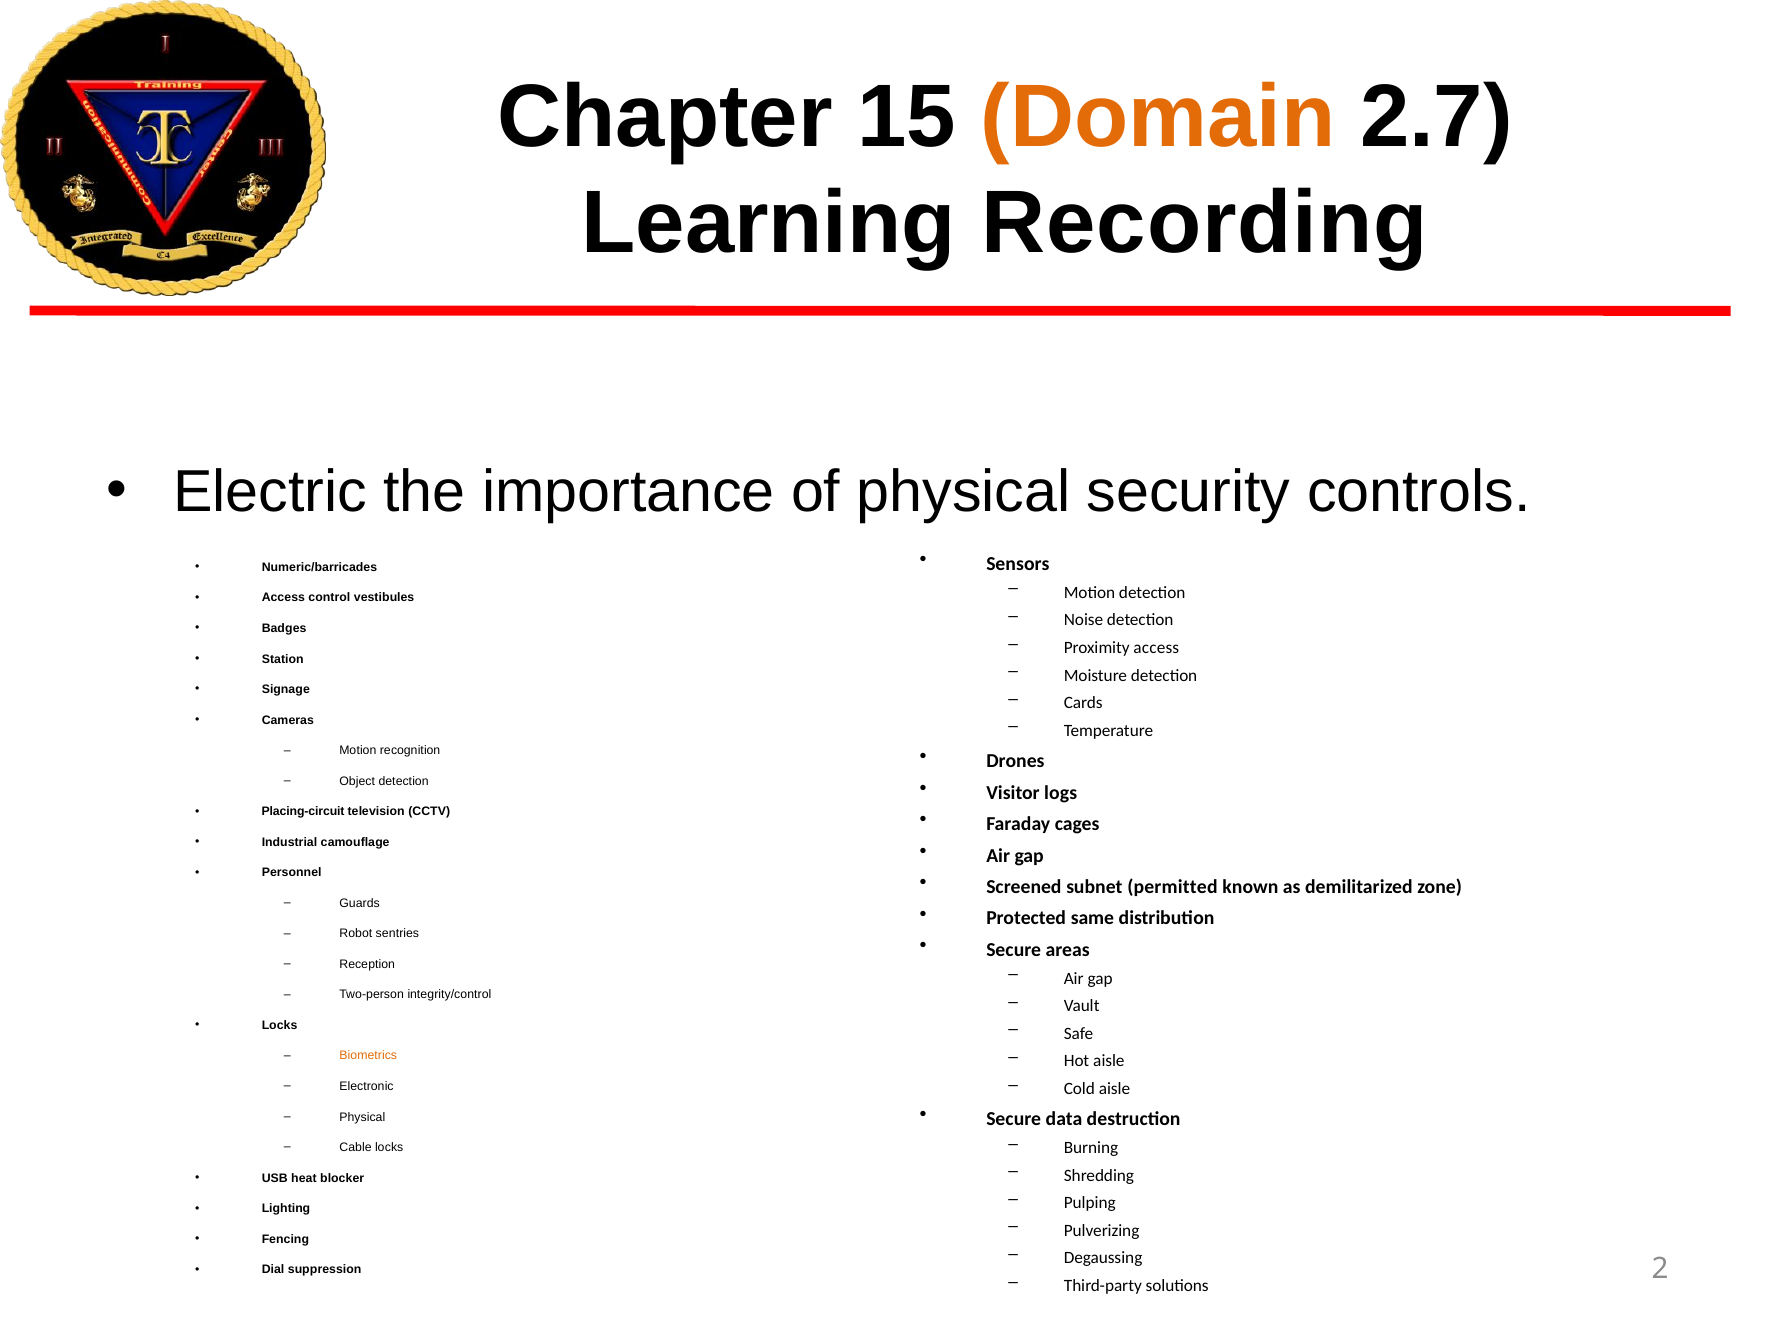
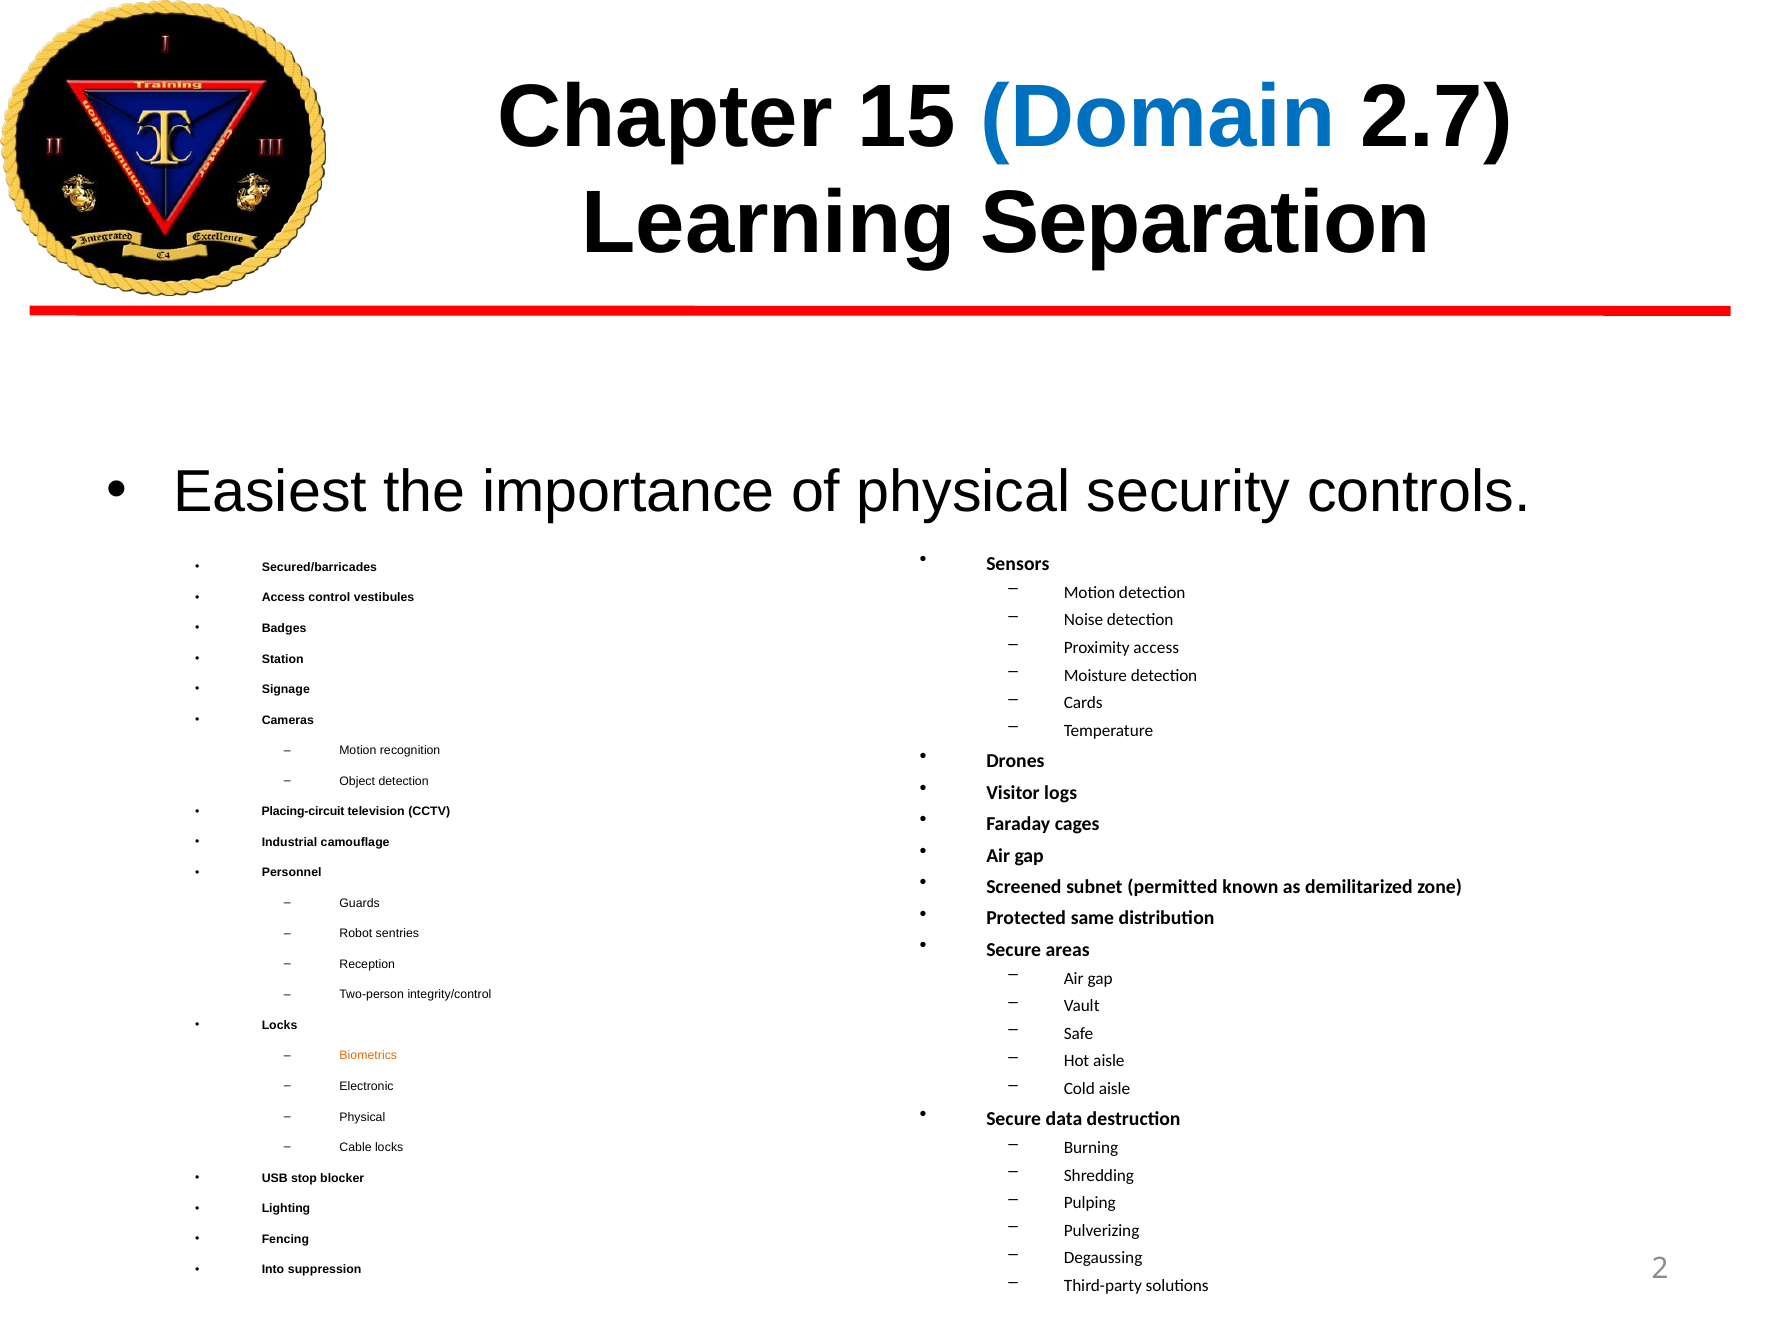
Domain colour: orange -> blue (1158, 117)
Recording: Recording -> Separation (1205, 224)
Electric: Electric -> Easiest (270, 492)
Numeric/barricades: Numeric/barricades -> Secured/barricades (319, 568)
heat: heat -> stop (304, 1178)
Dial: Dial -> Into (273, 1270)
